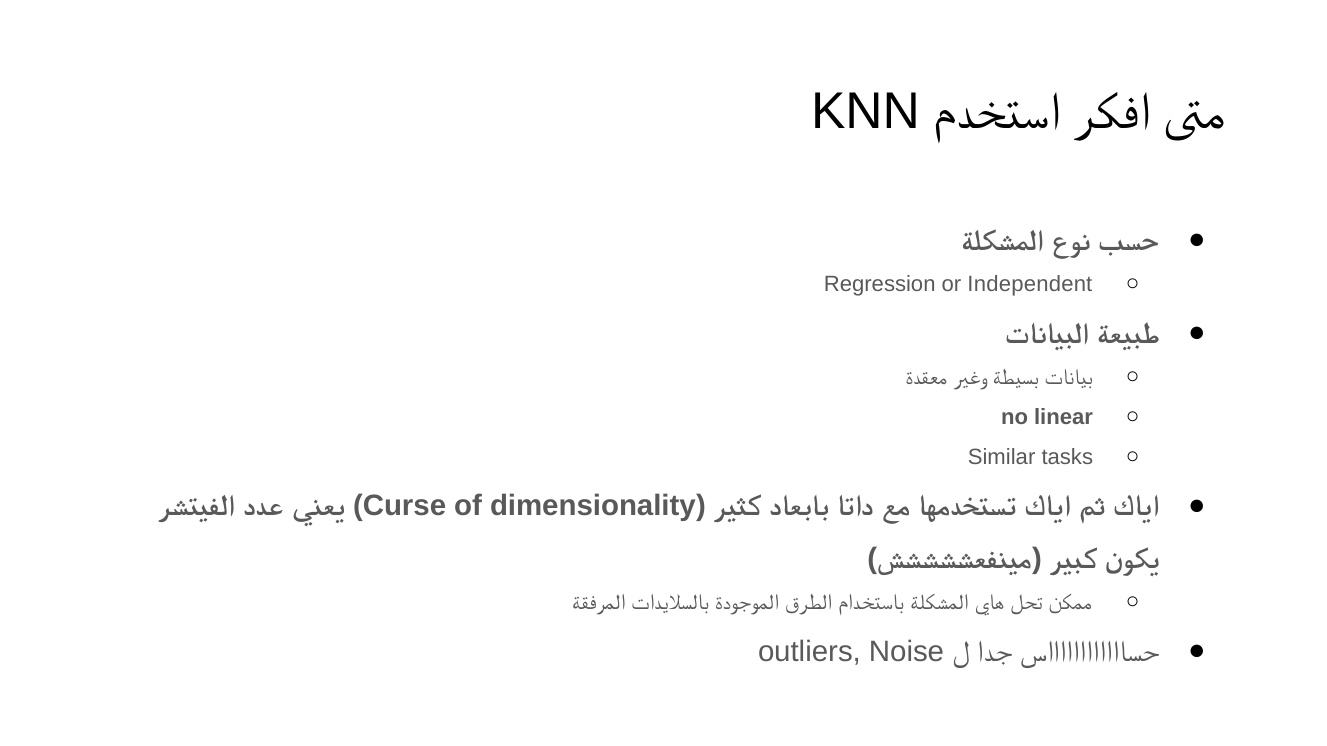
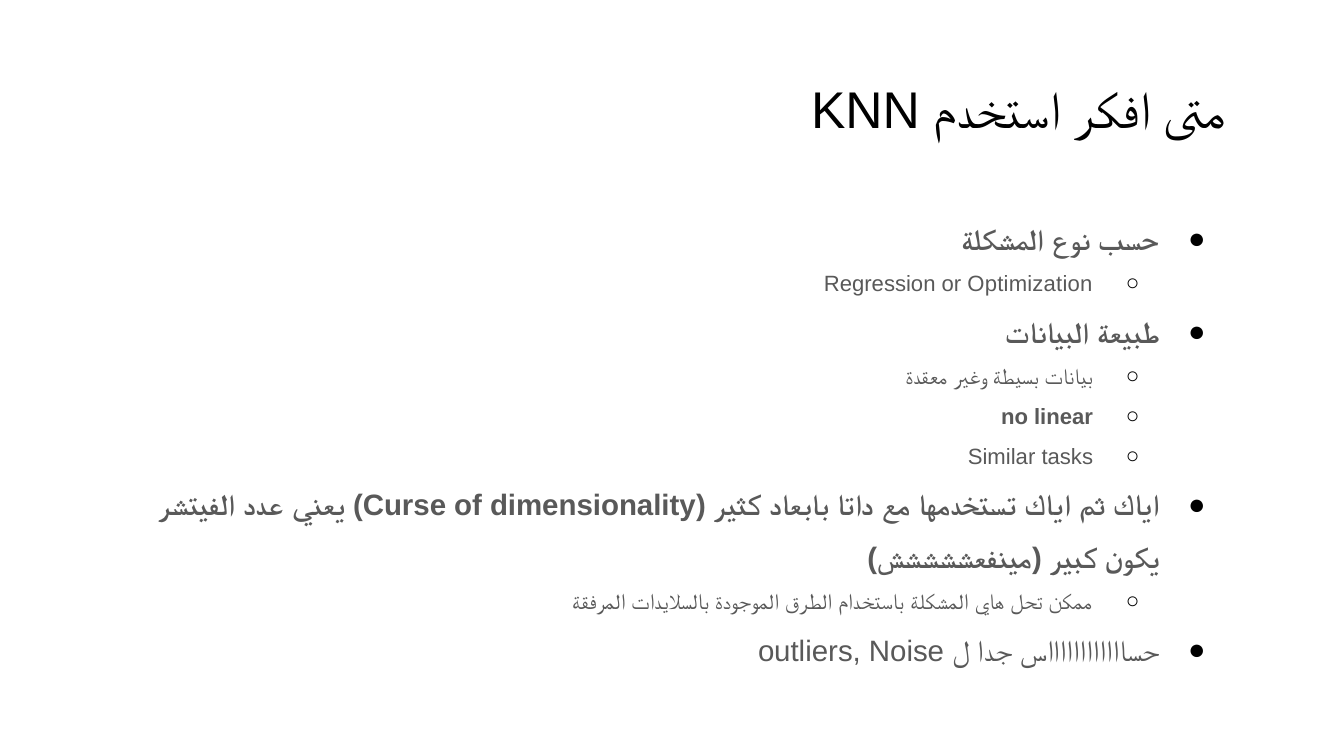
Independent: Independent -> Optimization (1030, 285)
